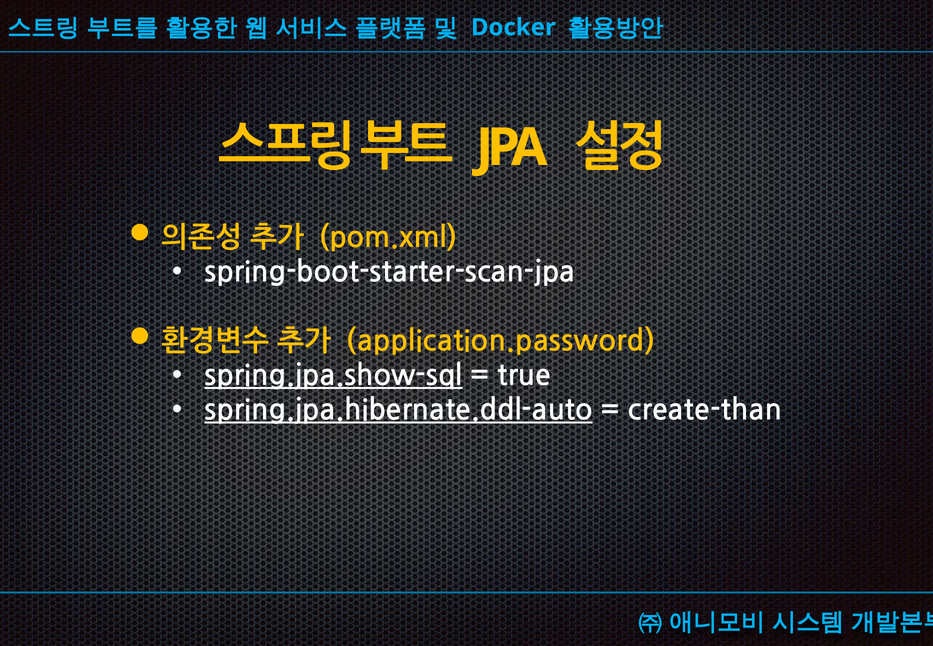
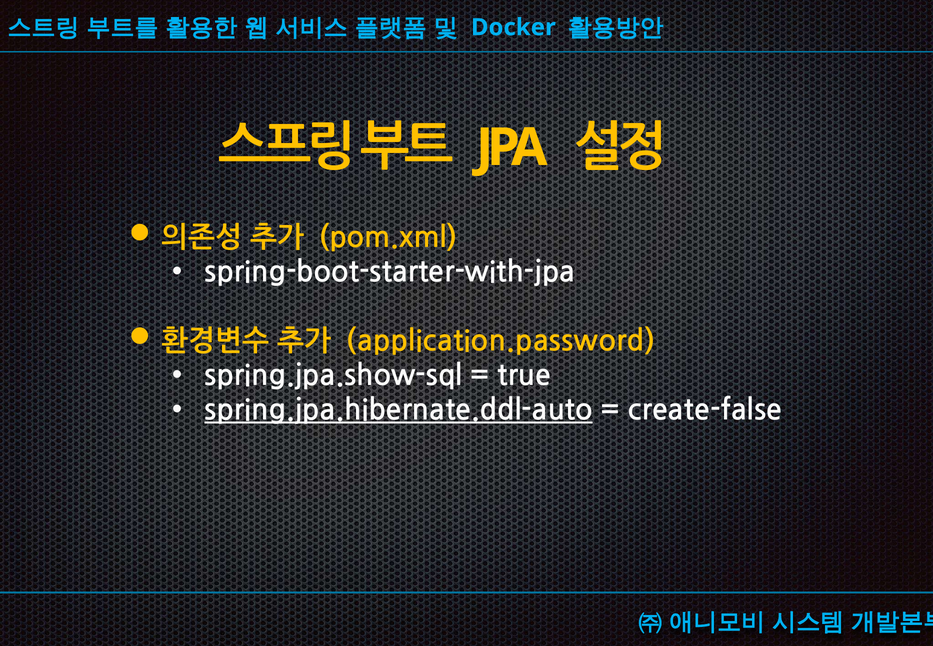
spring-boot-starter-scan-jpa: spring-boot-starter-scan-jpa -> spring-boot-starter-with-jpa (390, 272)
spring.jpa.show-sql underline: present -> none (333, 376)
create-than: create-than -> create-false (705, 410)
